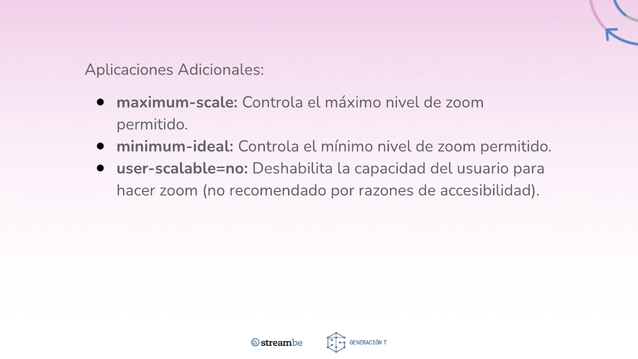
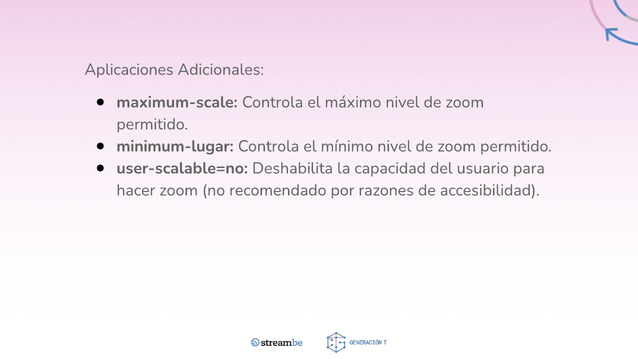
minimum-ideal: minimum-ideal -> minimum-lugar (175, 146)
